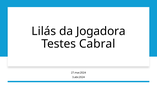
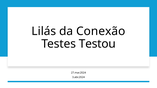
Jogadora: Jogadora -> Conexão (101, 31)
Cabral: Cabral -> Testou (97, 44)
